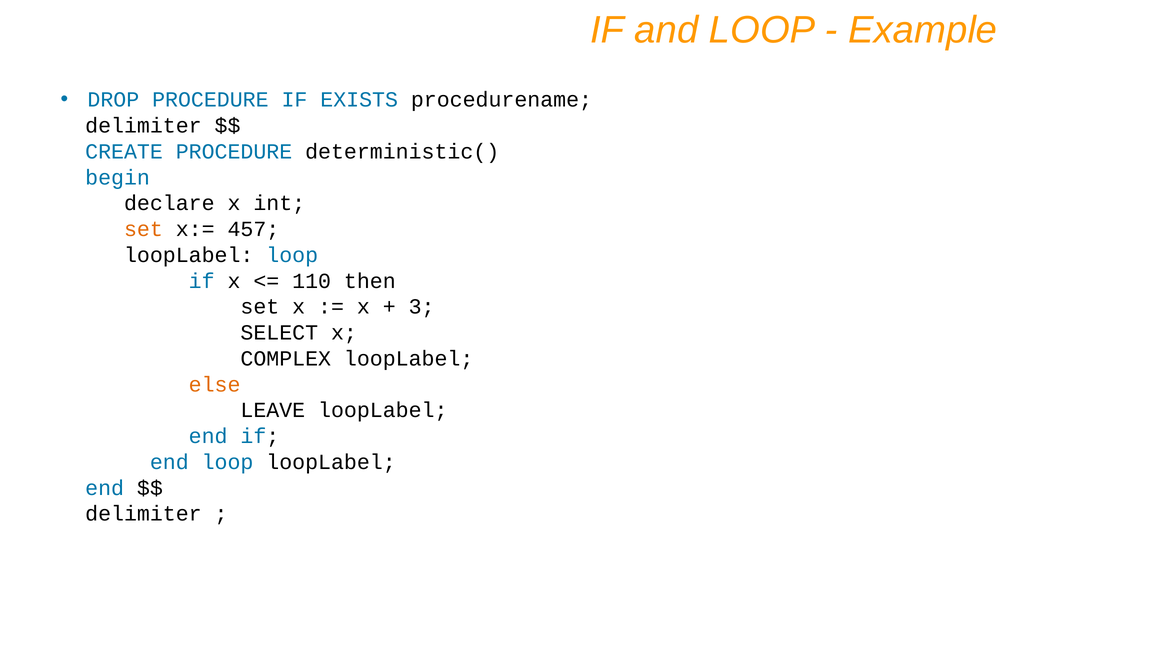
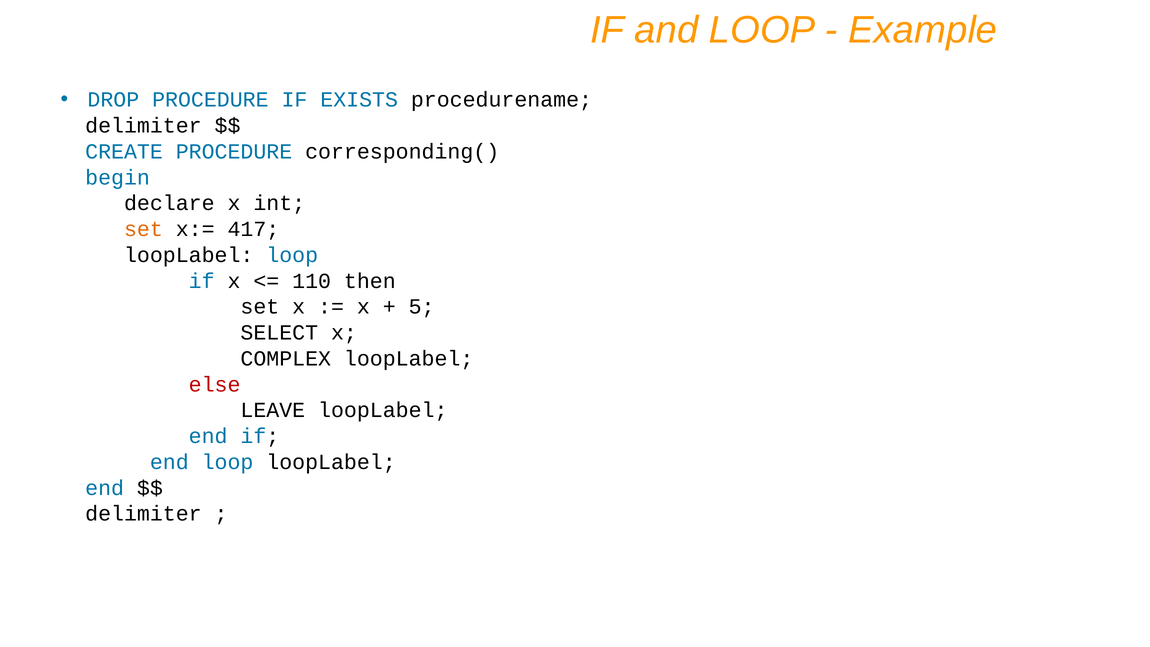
deterministic(: deterministic( -> corresponding( (402, 152)
457: 457 -> 417 (253, 229)
3: 3 -> 5 (422, 307)
else colour: orange -> red (215, 384)
